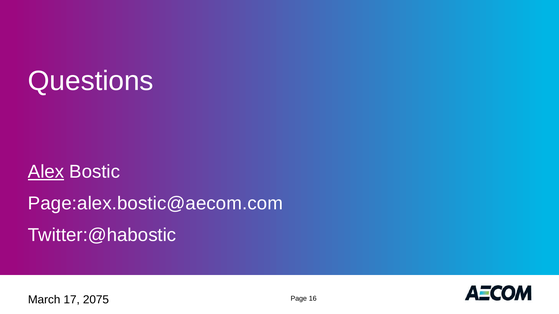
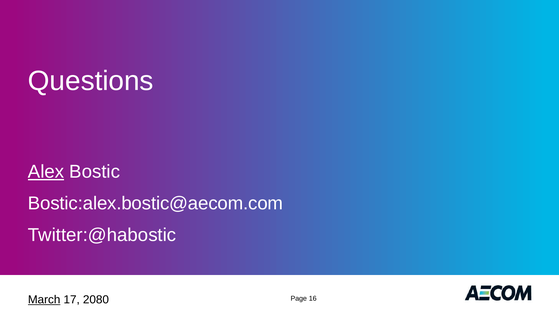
Page:alex.bostic@aecom.com: Page:alex.bostic@aecom.com -> Bostic:alex.bostic@aecom.com (156, 204)
March underline: none -> present (44, 300)
2075: 2075 -> 2080 (96, 300)
